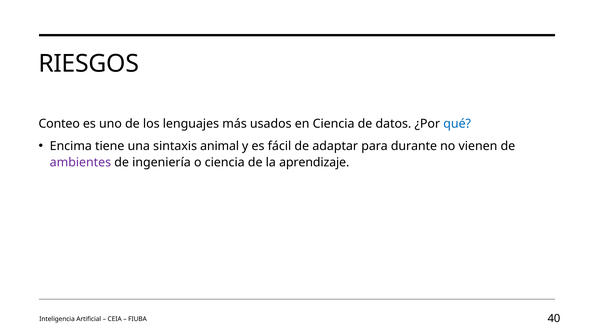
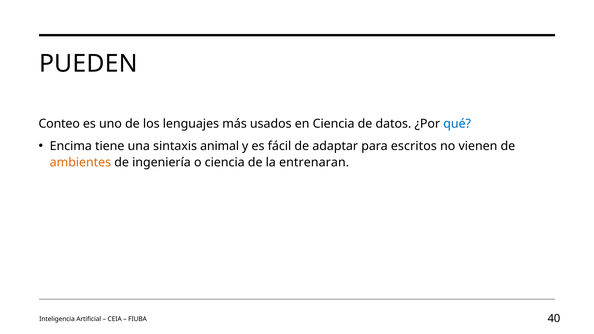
RIESGOS: RIESGOS -> PUEDEN (88, 64)
durante: durante -> escritos (414, 146)
ambientes colour: purple -> orange (80, 163)
aprendizaje: aprendizaje -> entrenaran (314, 163)
